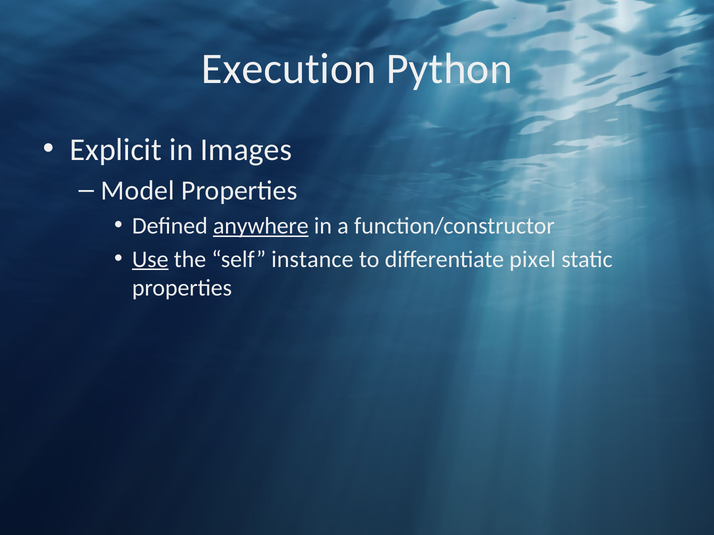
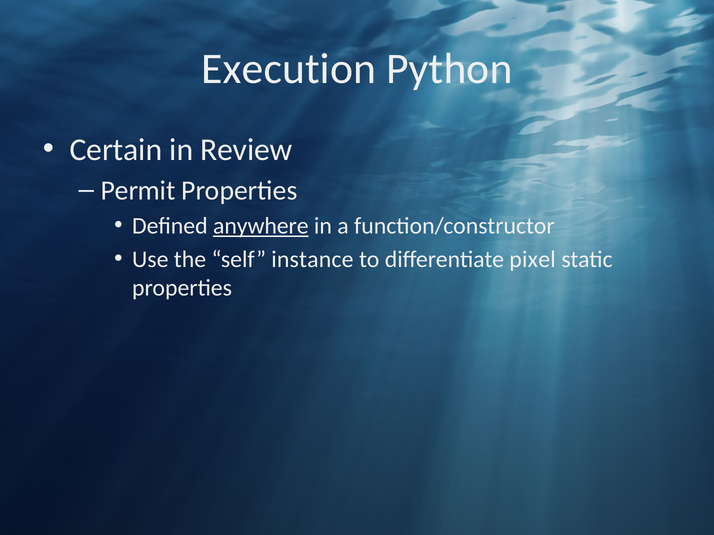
Explicit: Explicit -> Certain (116, 150)
Images: Images -> Review (246, 150)
Model: Model -> Permit (138, 191)
Use underline: present -> none (150, 259)
